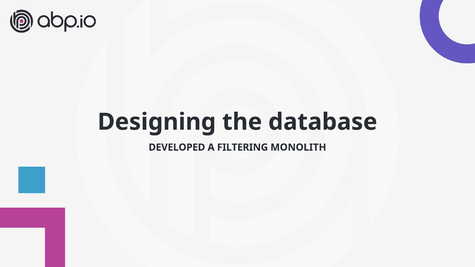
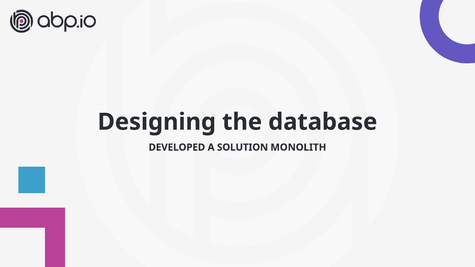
FILTERING: FILTERING -> SOLUTION (243, 147)
